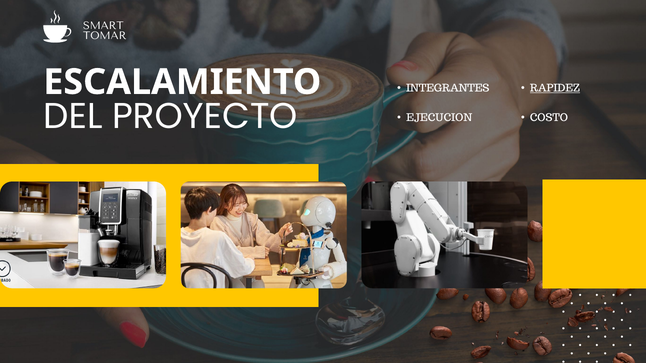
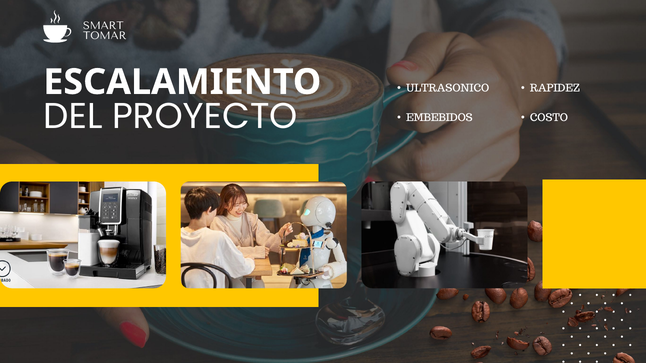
INTEGRANTES: INTEGRANTES -> ULTRASONICO (448, 88)
RAPIDEZ underline: present -> none (555, 88)
EJECUCION: EJECUCION -> EMBEBIDOS (439, 118)
